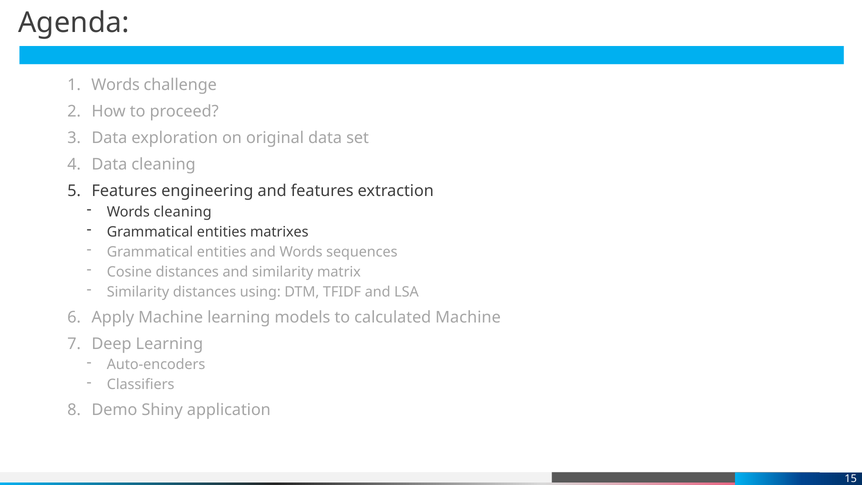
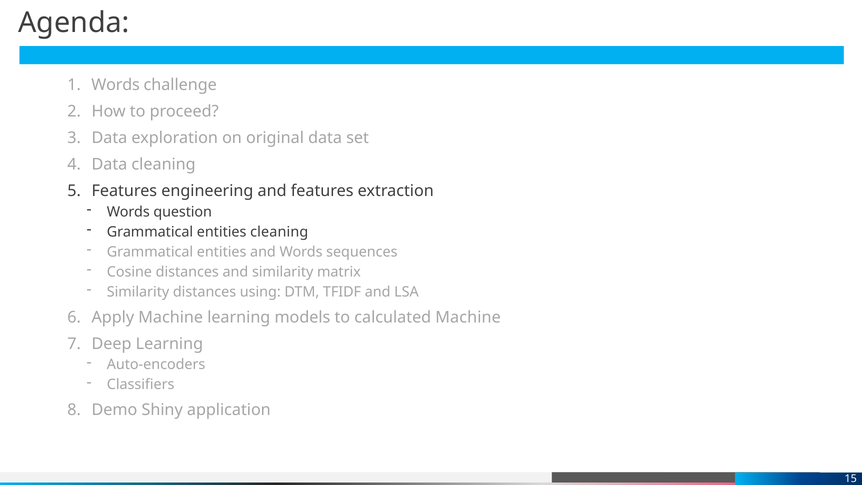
Words cleaning: cleaning -> question (183, 212)
entities matrixes: matrixes -> cleaning (279, 232)
